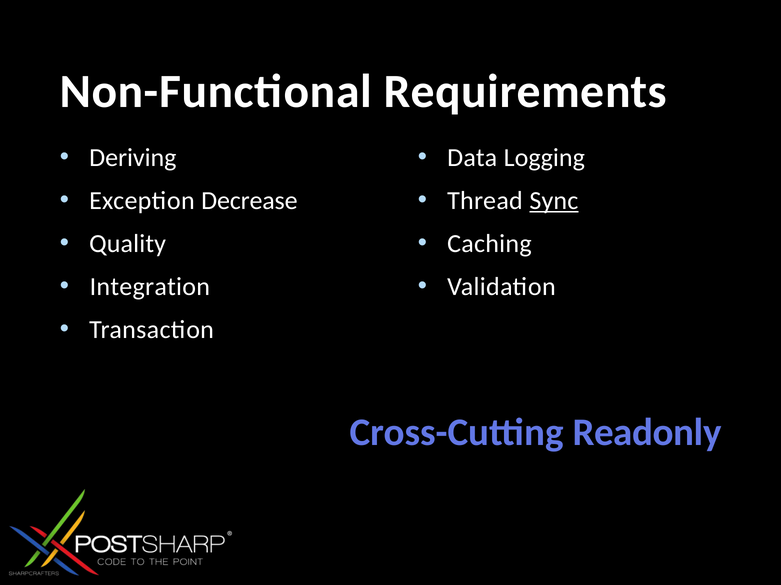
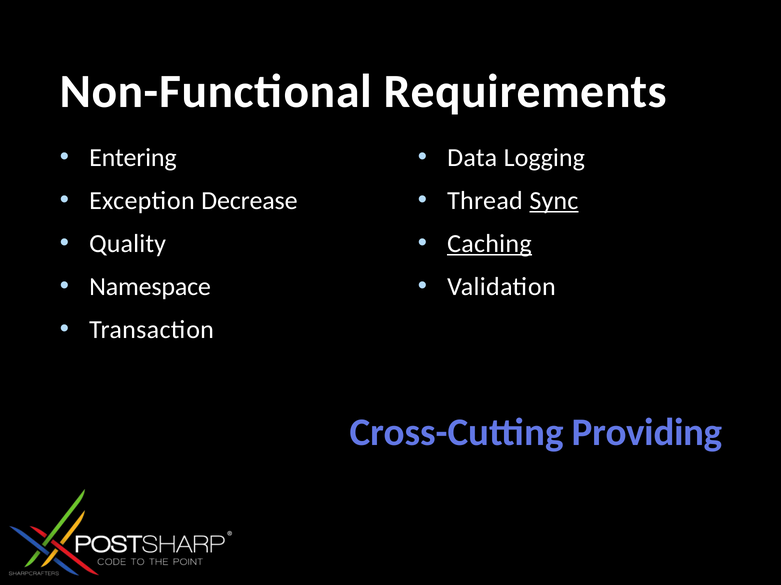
Deriving: Deriving -> Entering (133, 158)
Caching underline: none -> present (489, 244)
Integration: Integration -> Namespace (150, 287)
Readonly: Readonly -> Providing (647, 433)
